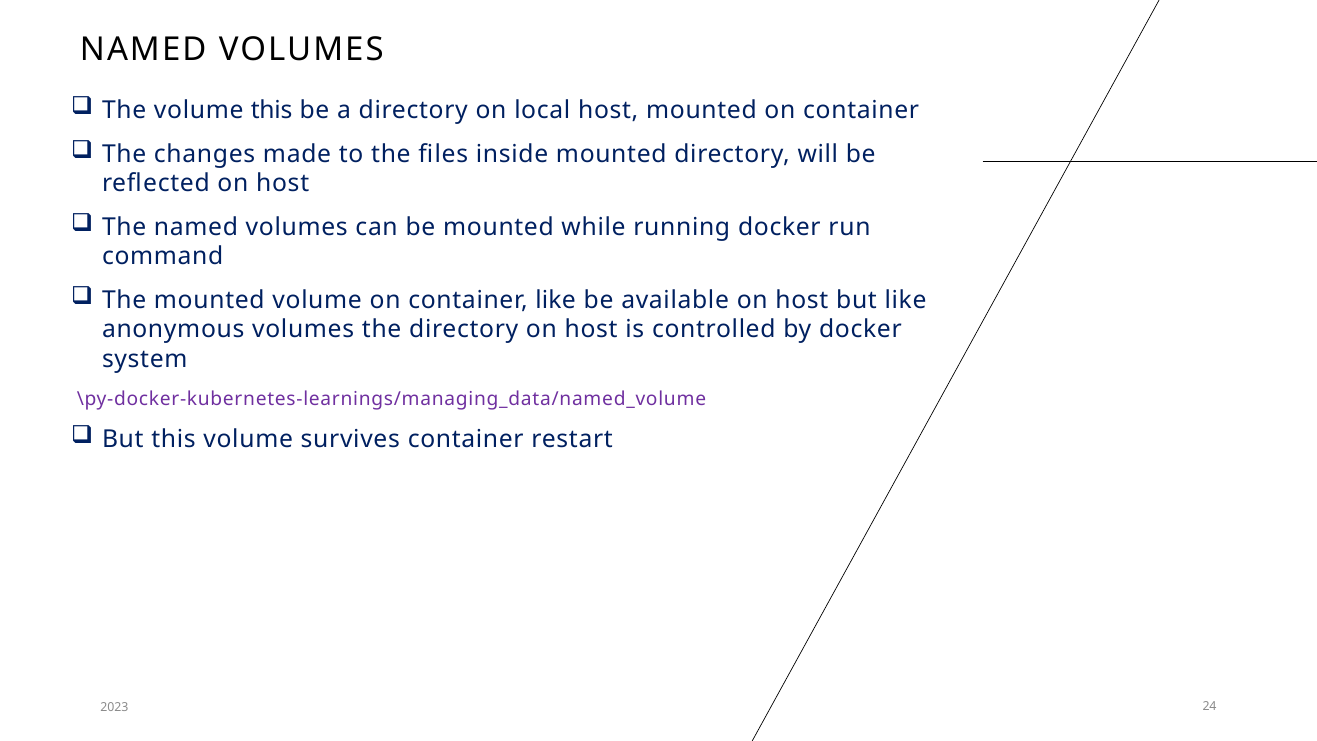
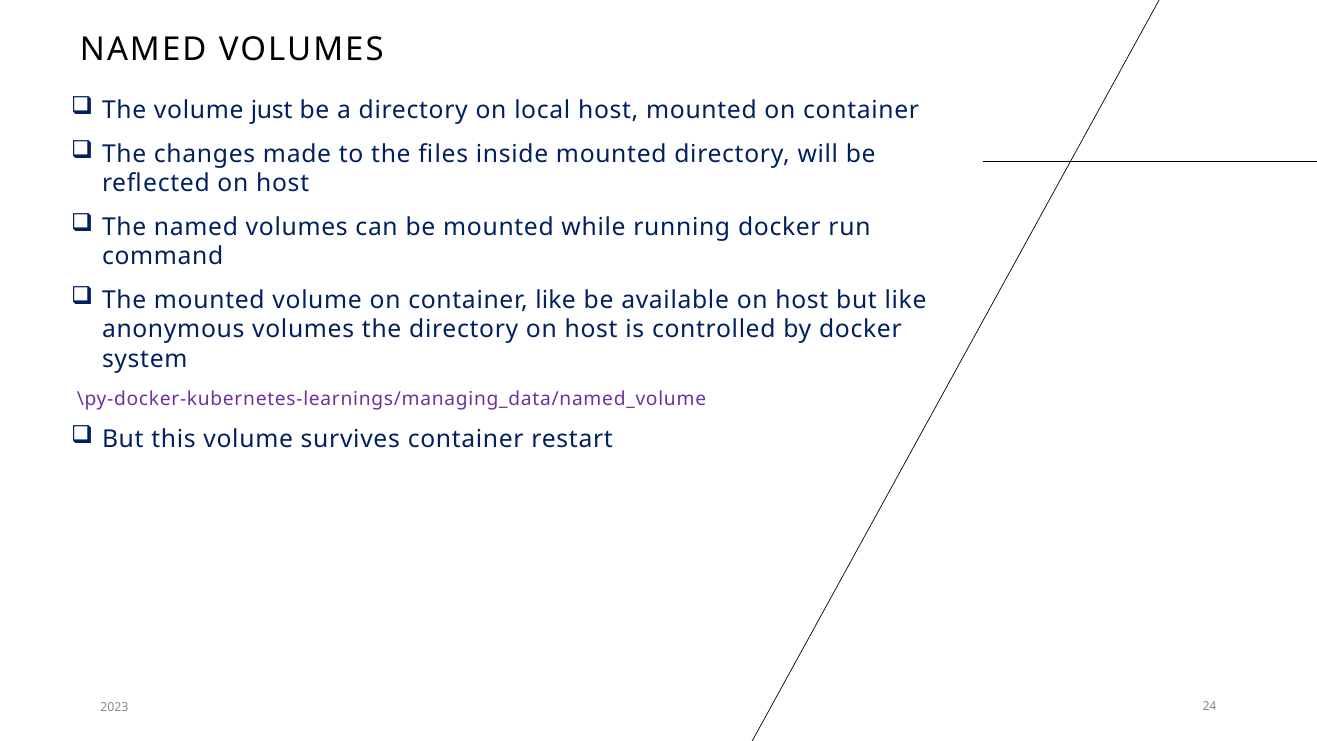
volume this: this -> just (272, 111)
